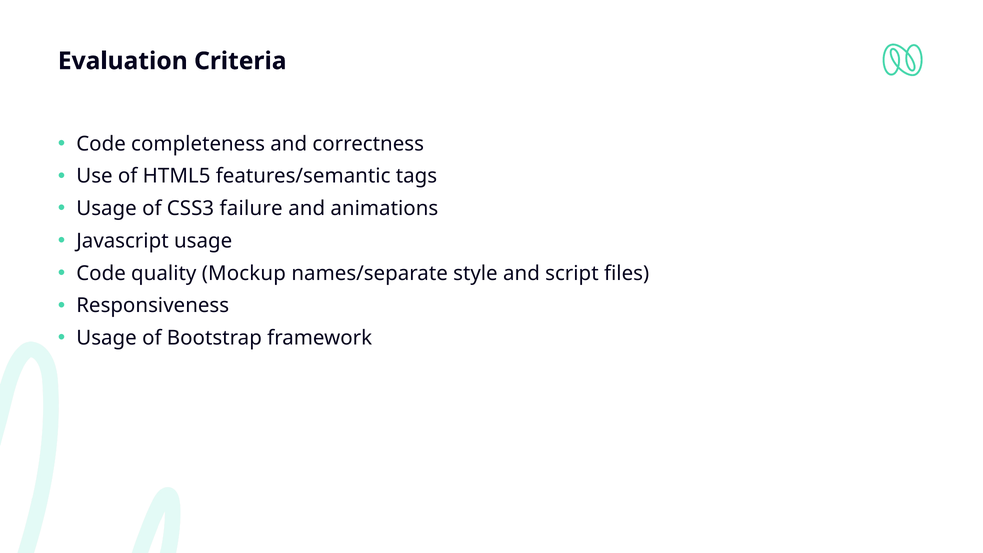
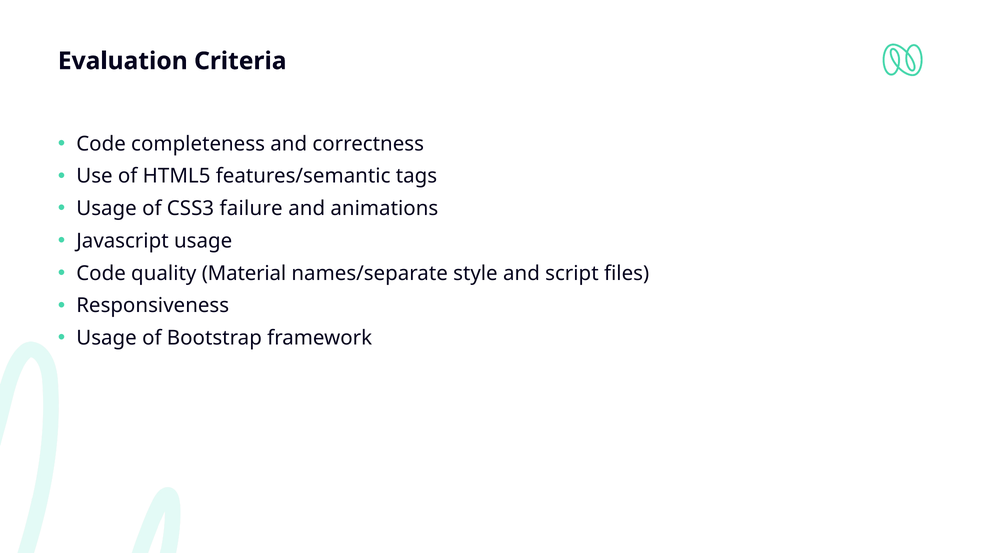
Mockup: Mockup -> Material (244, 273)
